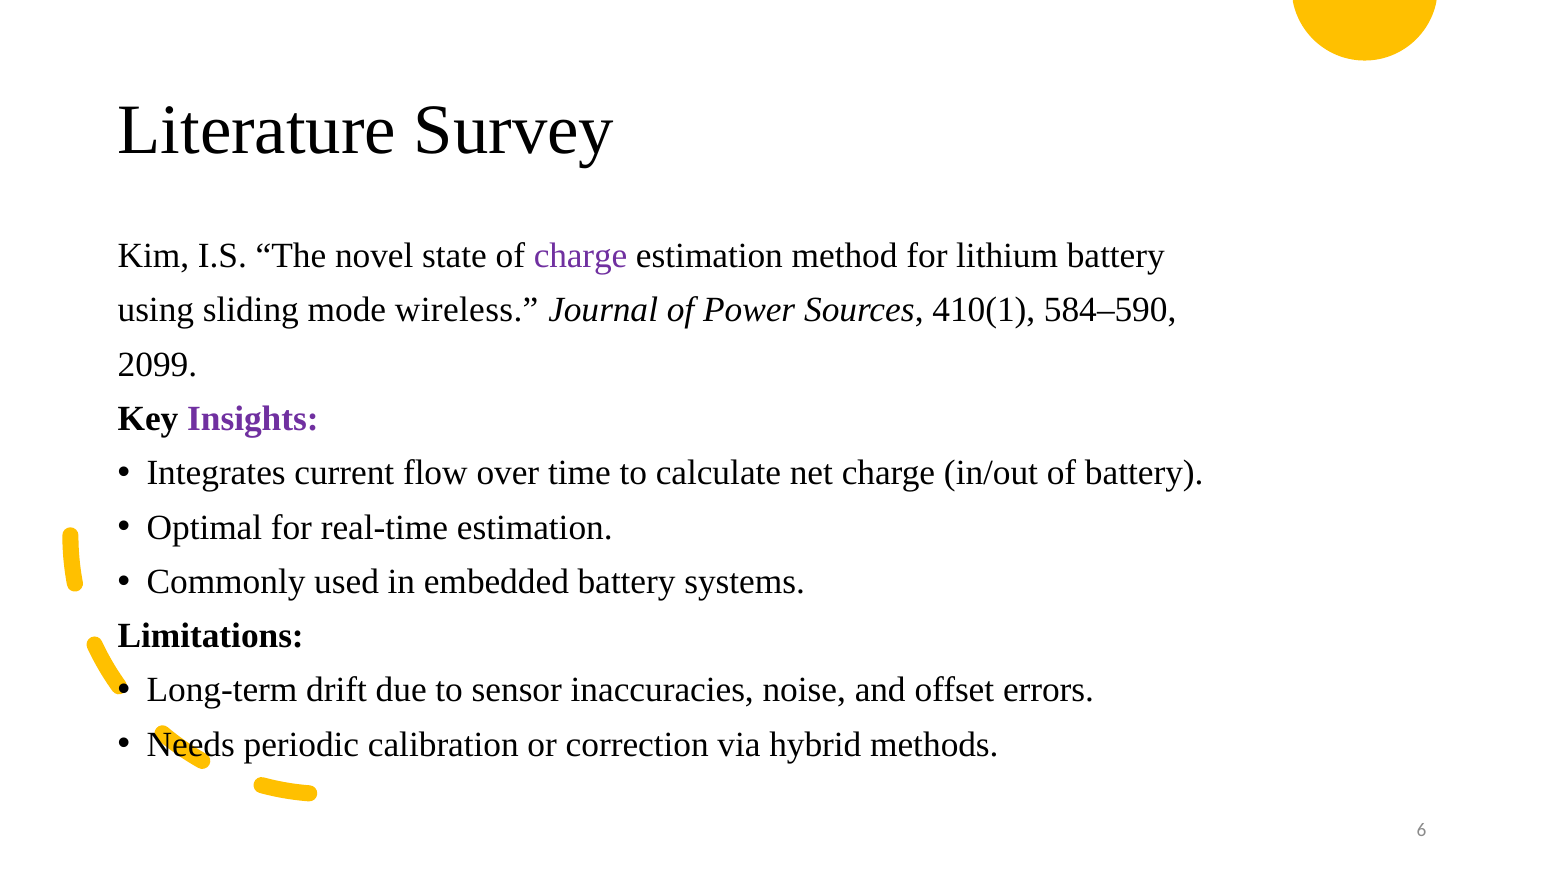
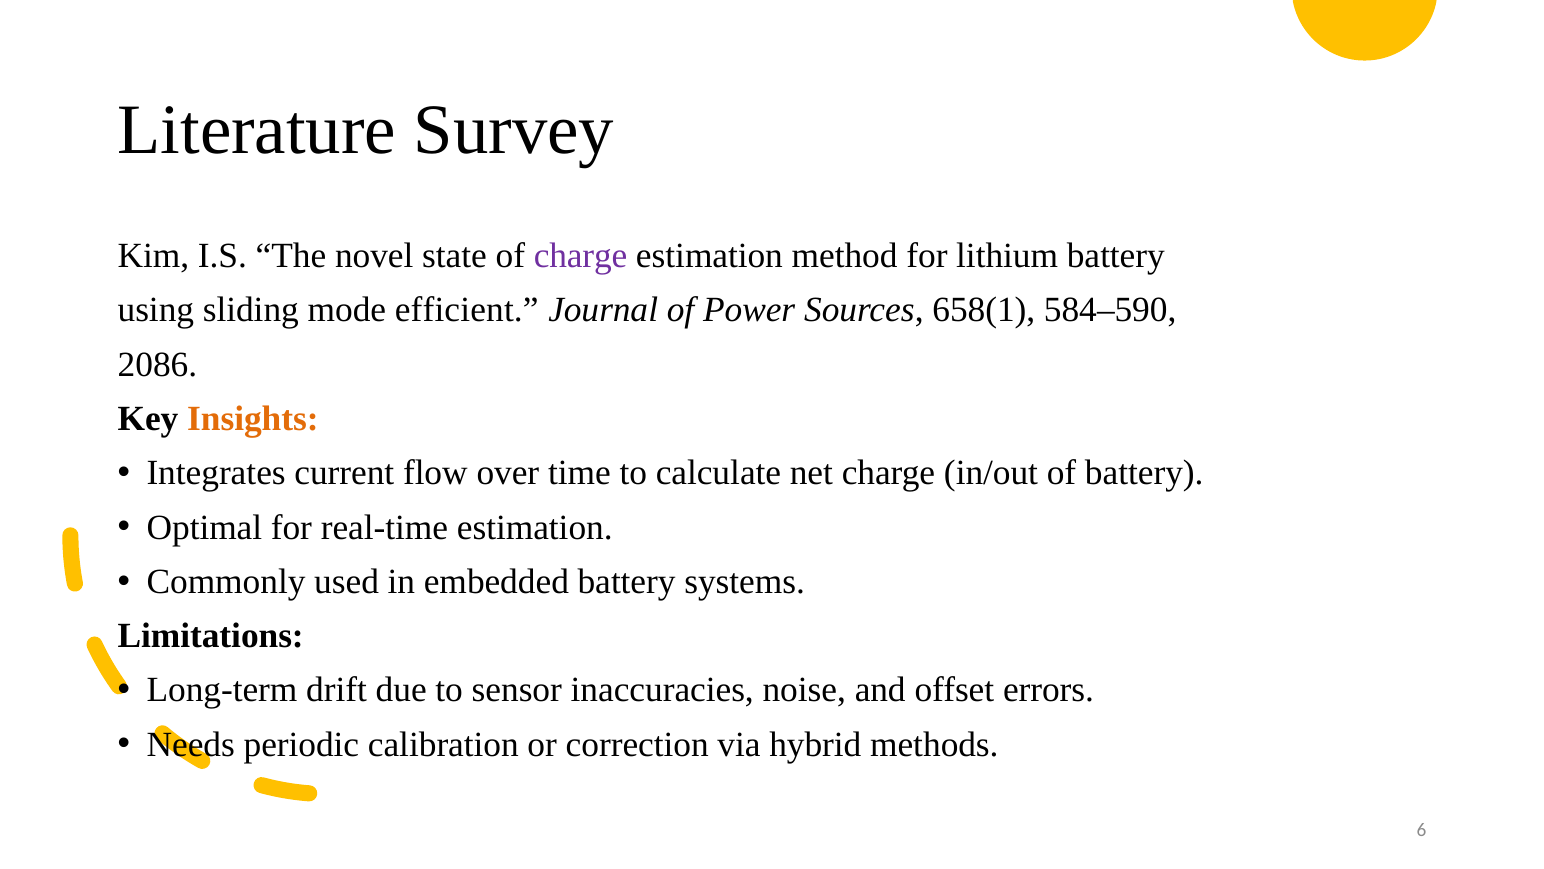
wireless: wireless -> efficient (467, 310)
410(1: 410(1 -> 658(1 (984, 310)
2099: 2099 -> 2086 (157, 364)
Insights colour: purple -> orange (253, 419)
